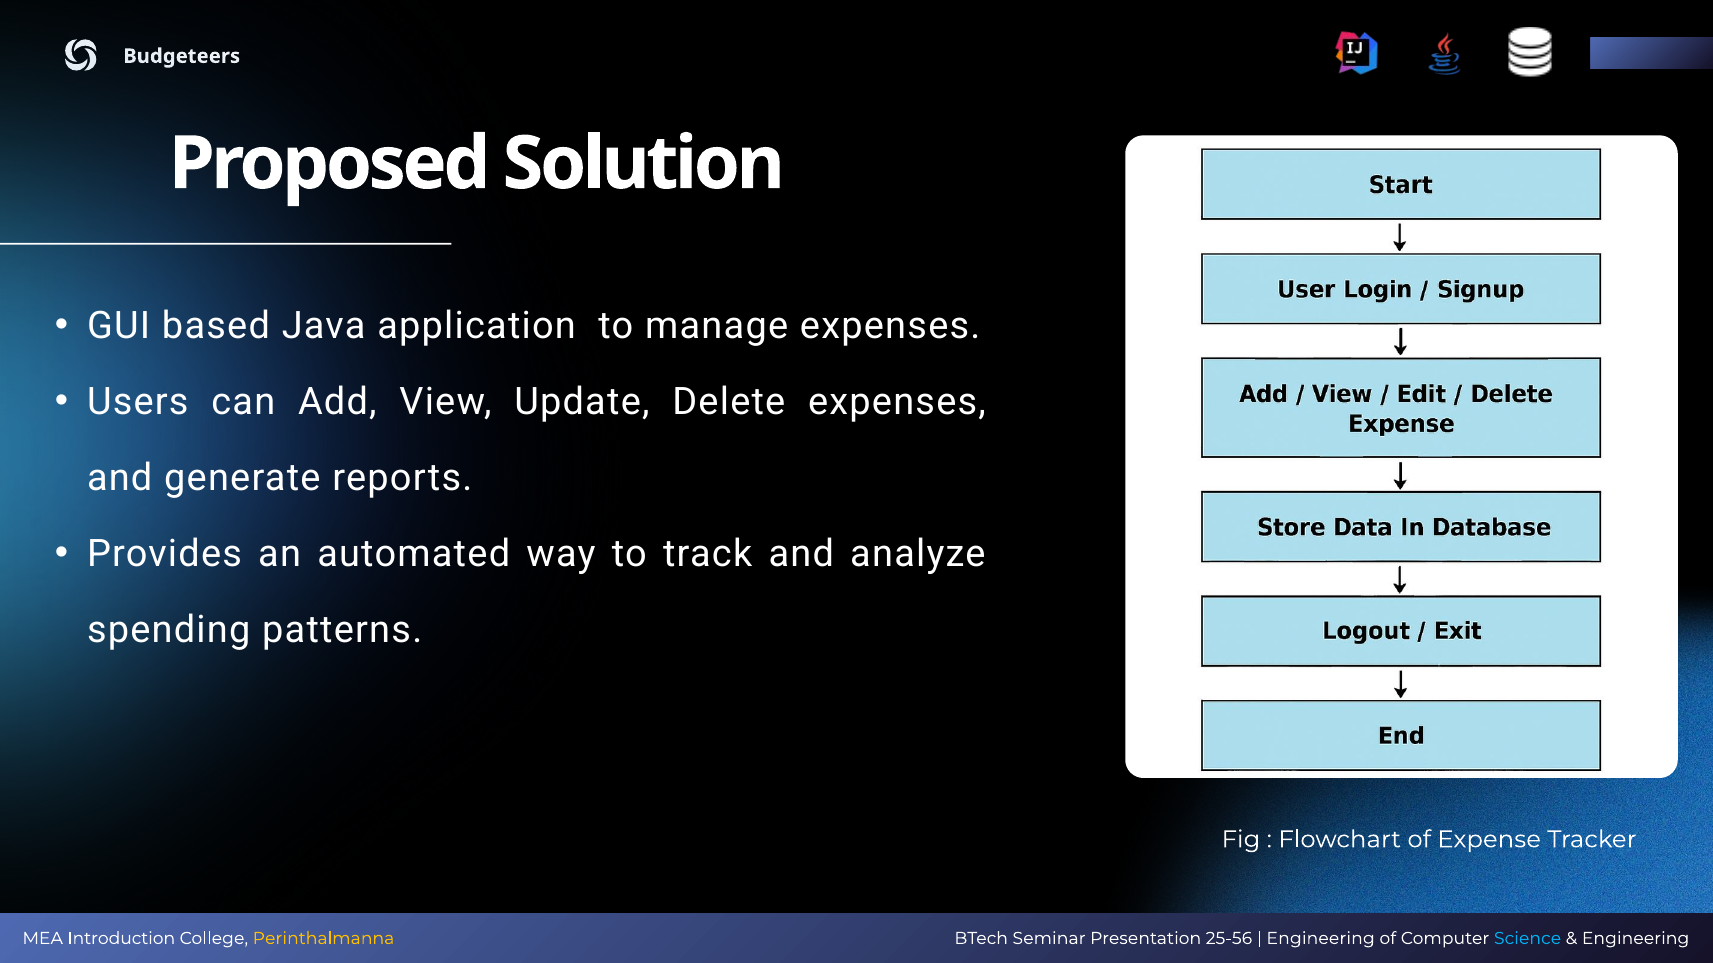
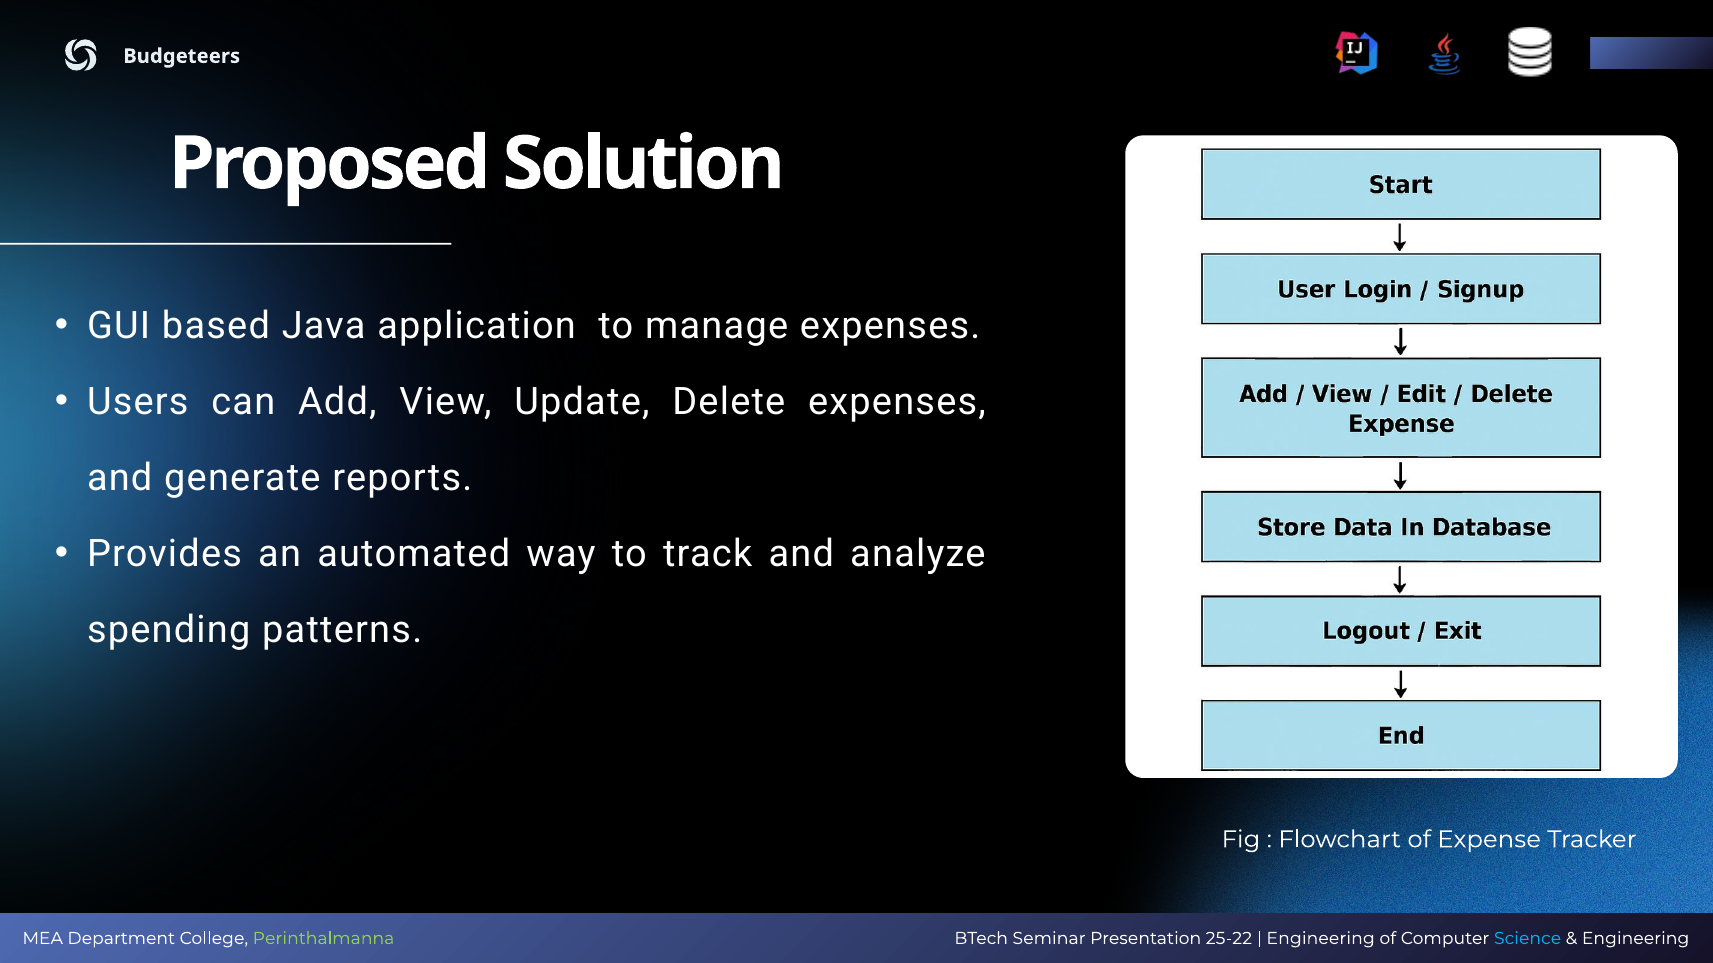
Introduction: Introduction -> Department (121, 939)
Perinthalmanna colour: yellow -> light green (323, 939)
25-56: 25-56 -> 25-22 (1229, 939)
